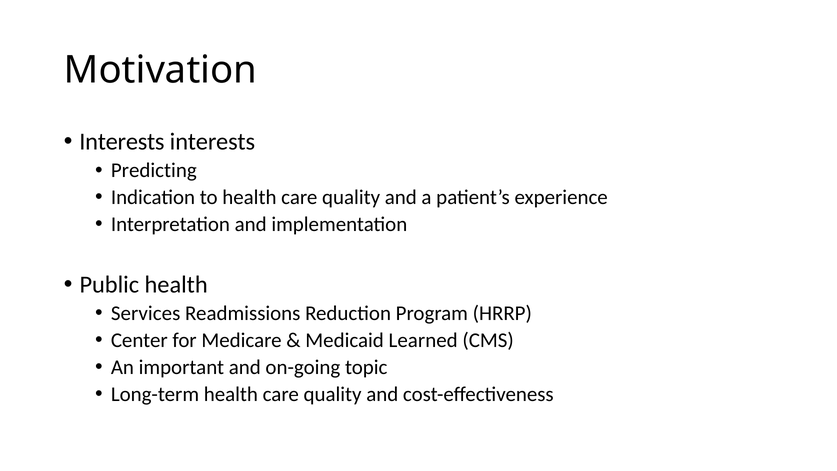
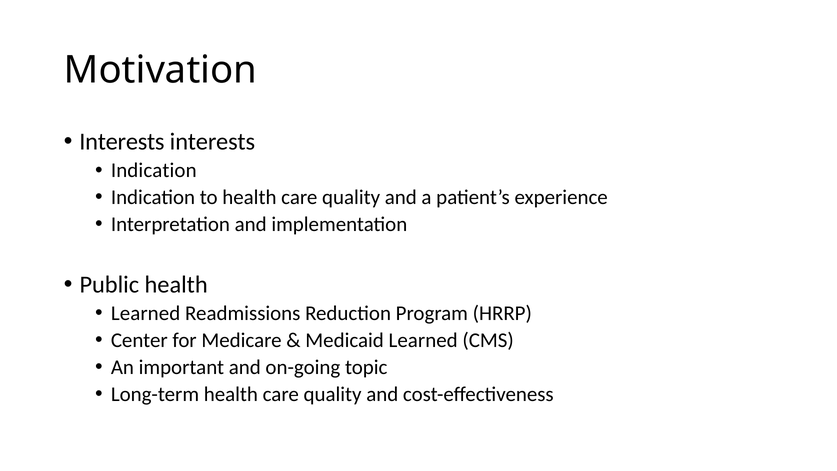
Predicting: Predicting -> Indication (154, 170)
Services: Services -> Learned (146, 313)
